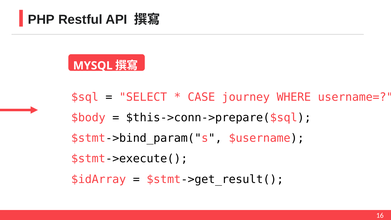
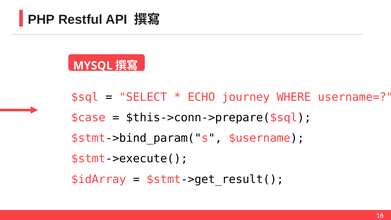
CASE: CASE -> ECHO (201, 97)
$body: $body -> $case (88, 118)
